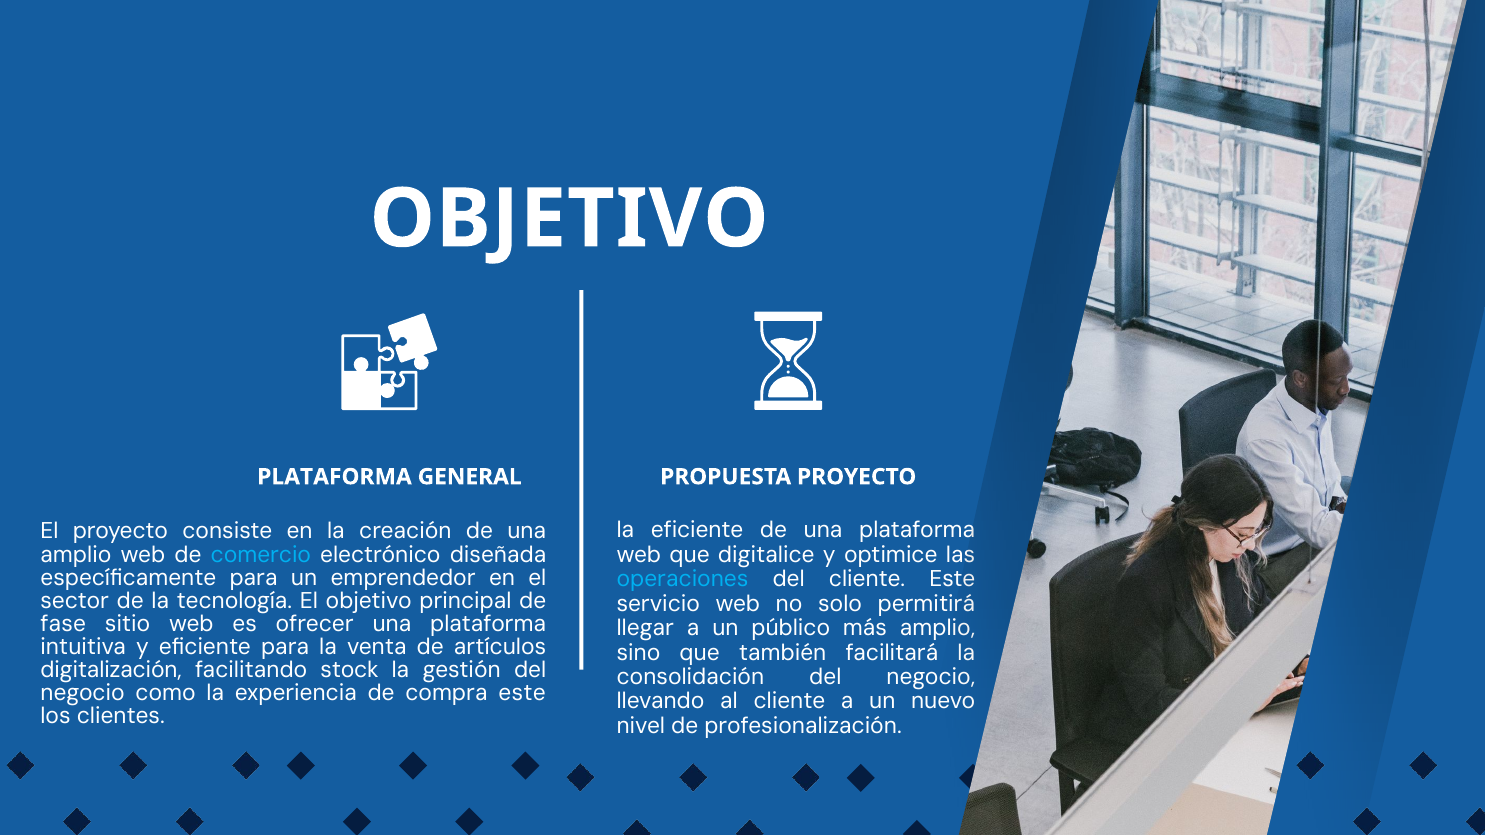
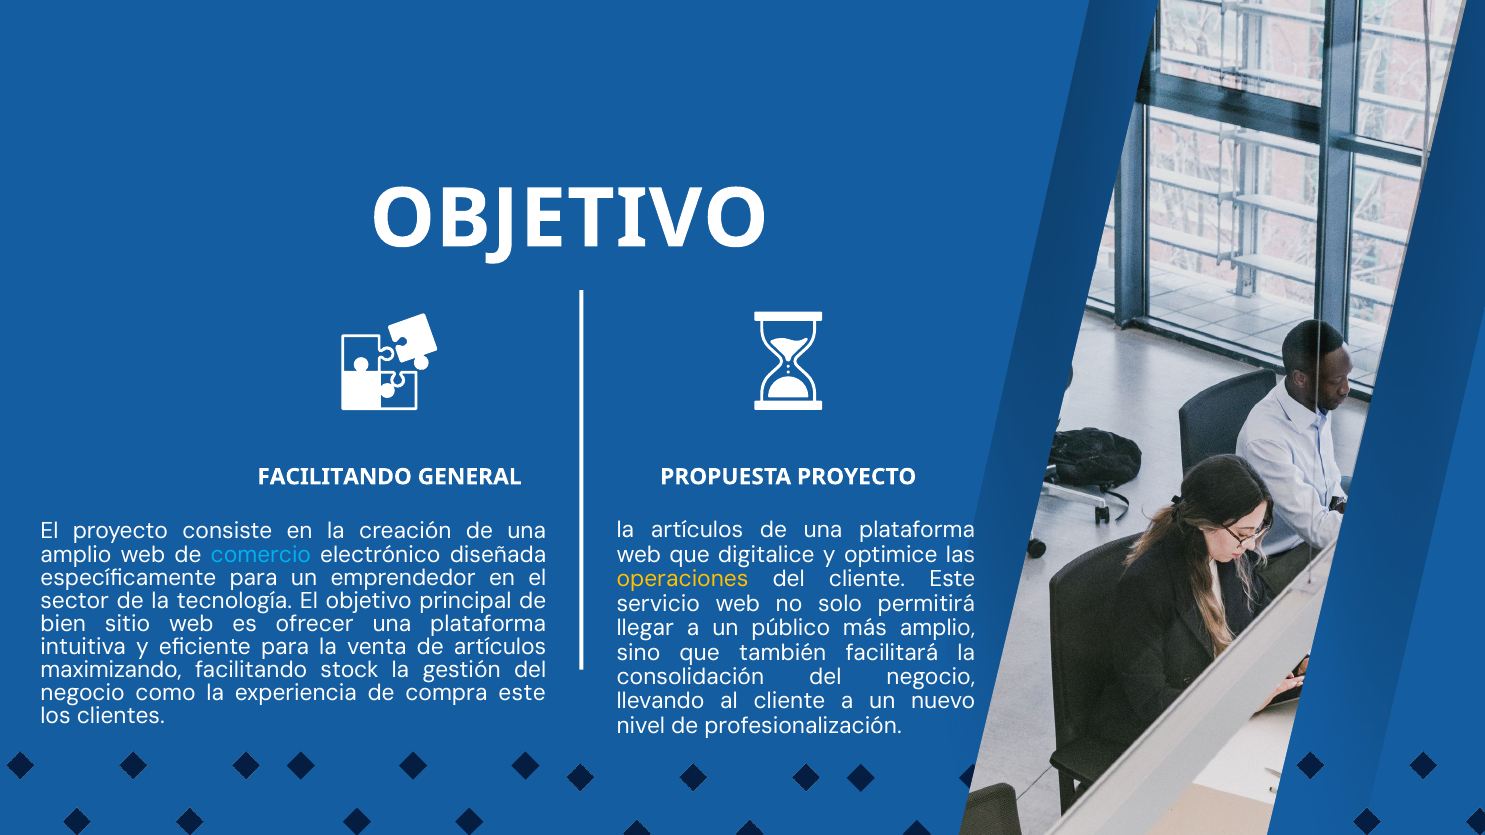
PLATAFORMA: PLATAFORMA -> FACILITANDO (335, 477)
la eficiente: eficiente -> artículos (697, 531)
operaciones colour: light blue -> yellow (683, 580)
fase: fase -> bien (63, 624)
digitalización: digitalización -> maximizando (111, 670)
